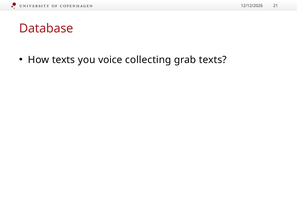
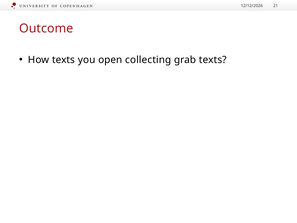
Database: Database -> Outcome (46, 28)
voice: voice -> open (110, 60)
